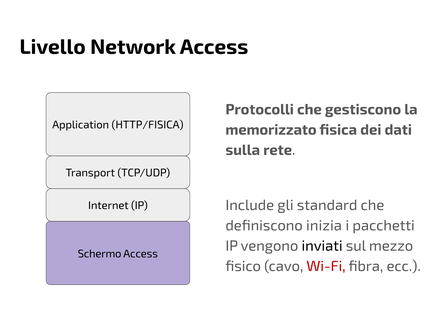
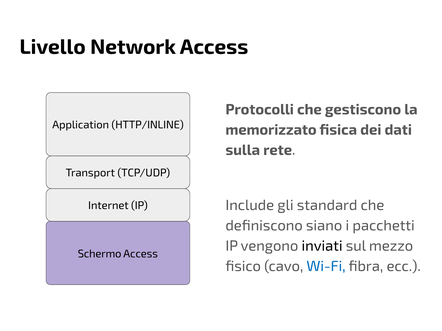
HTTP/FISICA: HTTP/FISICA -> HTTP/INLINE (148, 125)
inizia: inizia -> siano (324, 226)
Wi-Fi colour: red -> blue (326, 267)
